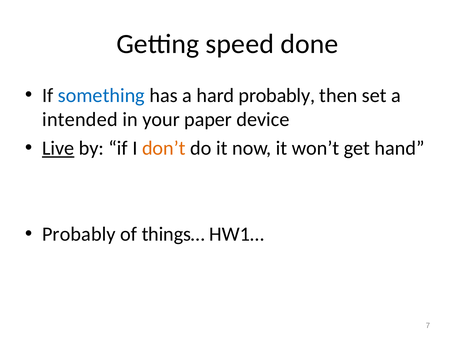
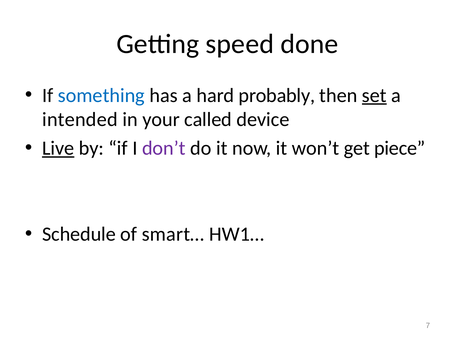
set underline: none -> present (374, 95)
paper: paper -> called (208, 120)
don’t colour: orange -> purple (164, 148)
hand: hand -> piece (400, 148)
Probably: Probably -> Schedule (79, 234)
things…: things… -> smart… (173, 234)
